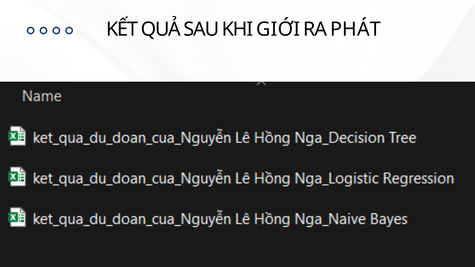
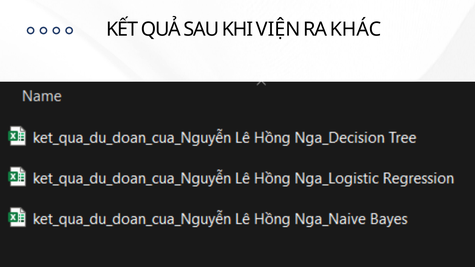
GIỚI: GIỚI -> VIỆN (278, 29)
PHÁT: PHÁT -> KHÁC (356, 29)
